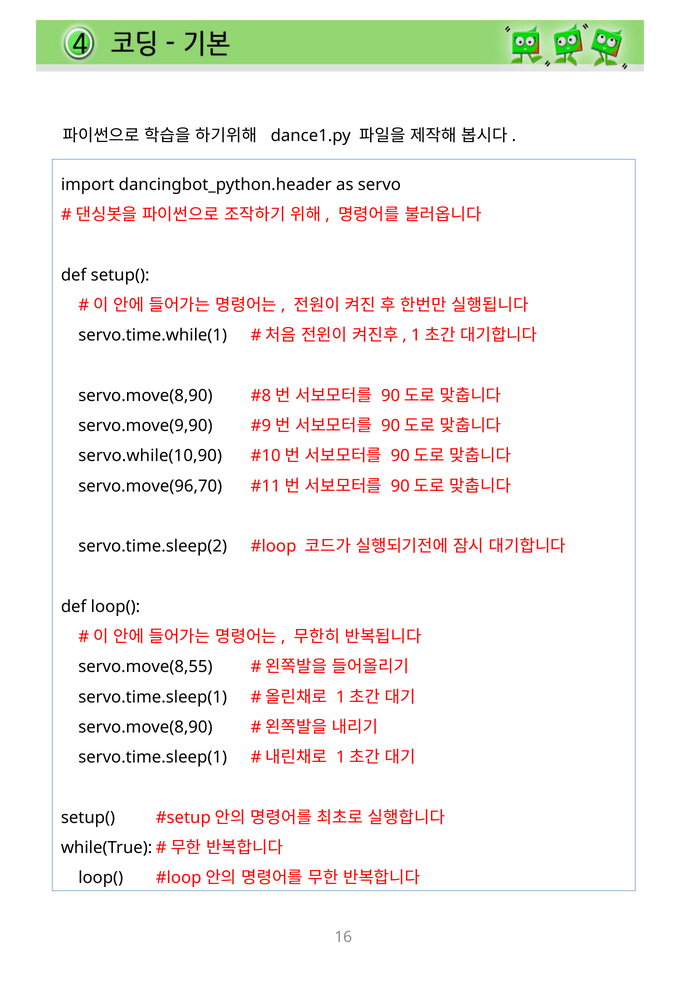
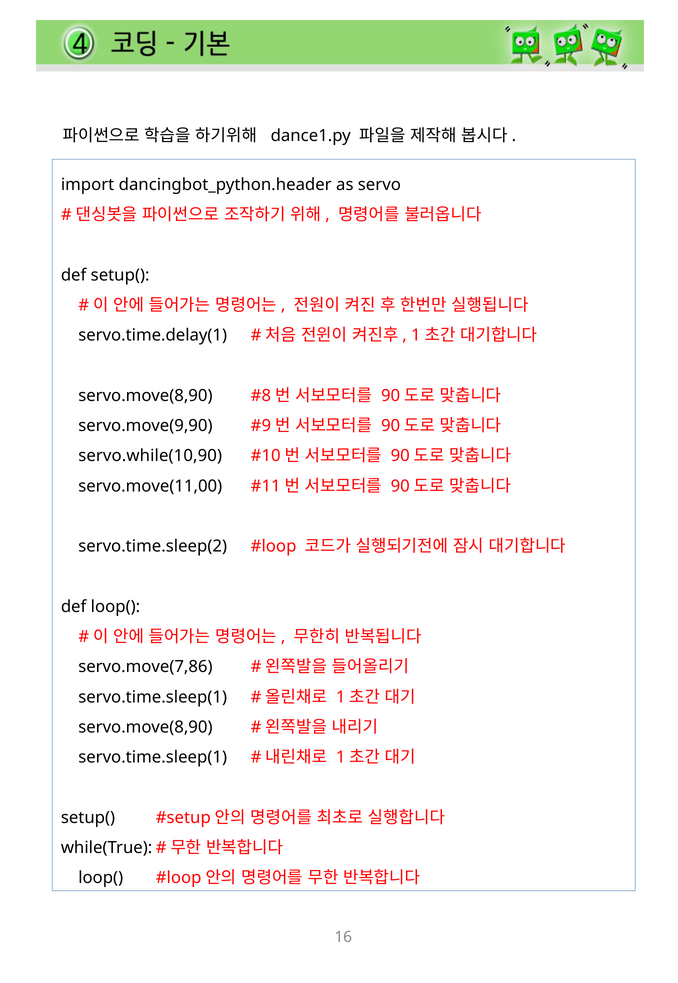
servo.time.while(1: servo.time.while(1 -> servo.time.delay(1 (153, 335)
servo.move(96,70: servo.move(96,70 -> servo.move(11,00 (150, 486)
servo.move(8,55: servo.move(8,55 -> servo.move(7,86 (145, 667)
